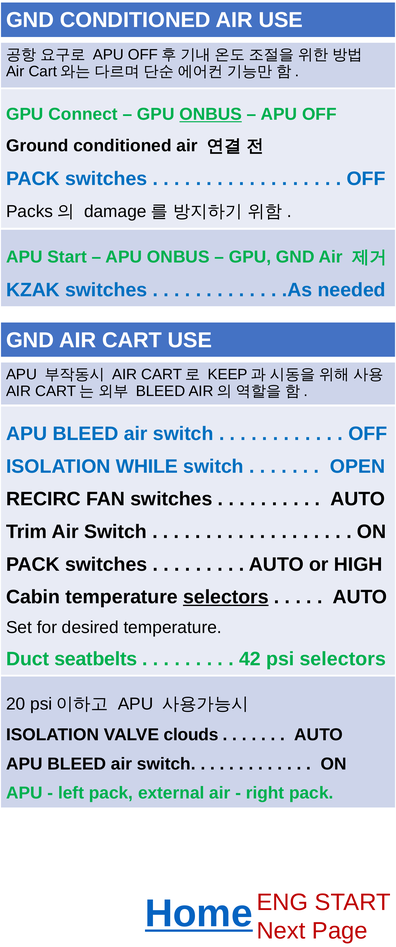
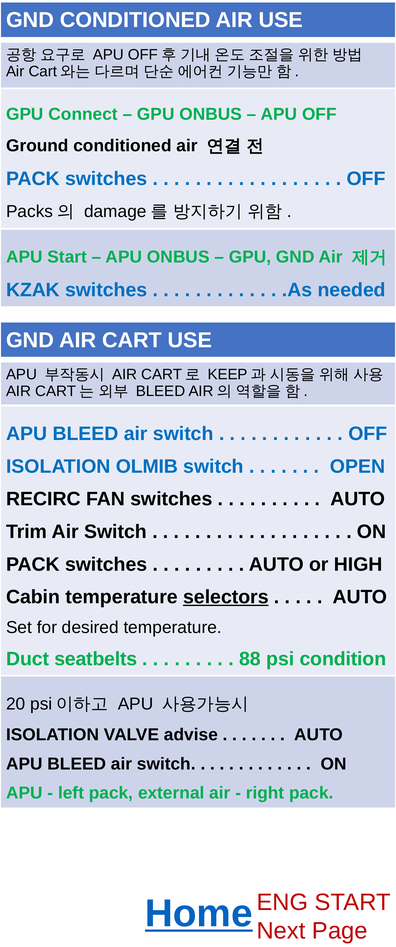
ONBUS underline: present -> none (211, 114)
WHILE: WHILE -> OLMIB (147, 467)
42: 42 -> 88 (250, 659)
psi selectors: selectors -> condition (343, 659)
clouds: clouds -> advise (191, 735)
